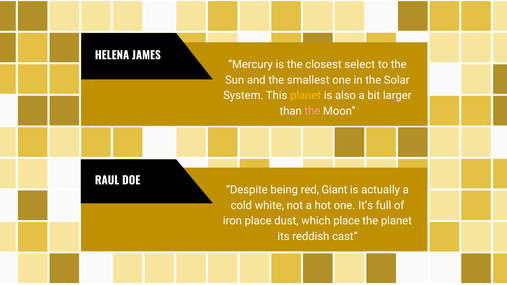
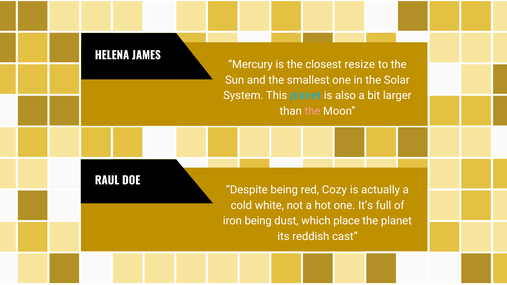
select: select -> resize (360, 65)
planet colour: yellow -> light blue (306, 96)
Giant: Giant -> Cozy (334, 190)
iron place: place -> being (258, 221)
